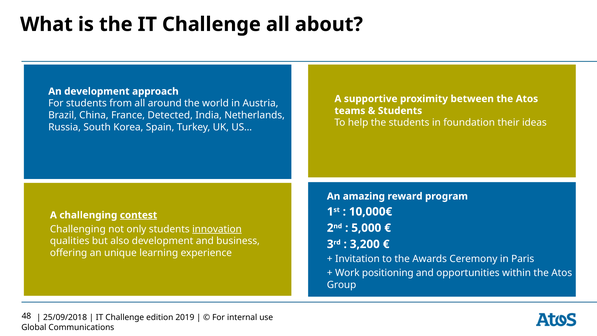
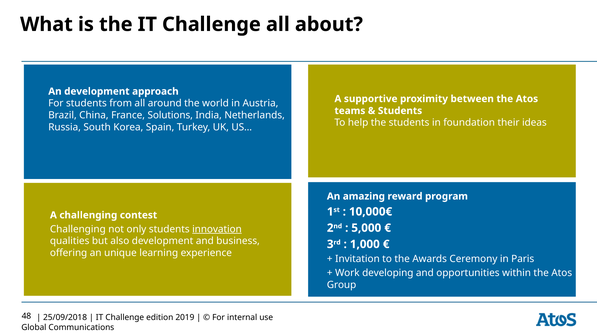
Detected: Detected -> Solutions (170, 115)
contest underline: present -> none (139, 215)
3,200: 3,200 -> 1,000 (365, 244)
positioning: positioning -> developing (388, 273)
